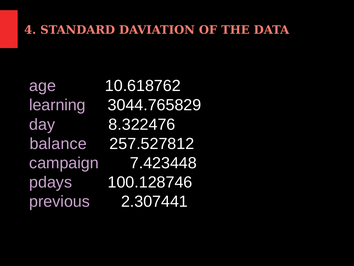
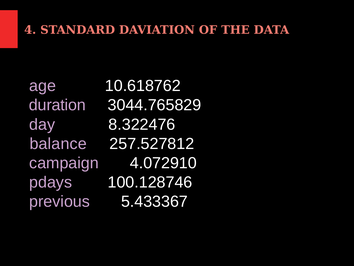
learning: learning -> duration (57, 105)
7.423448: 7.423448 -> 4.072910 (163, 163)
2.307441: 2.307441 -> 5.433367 (154, 201)
